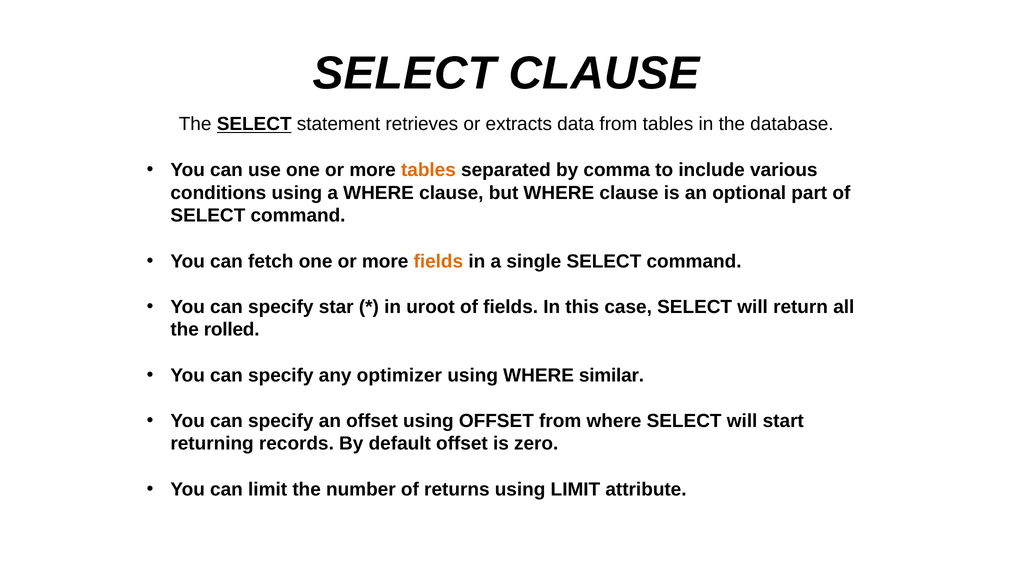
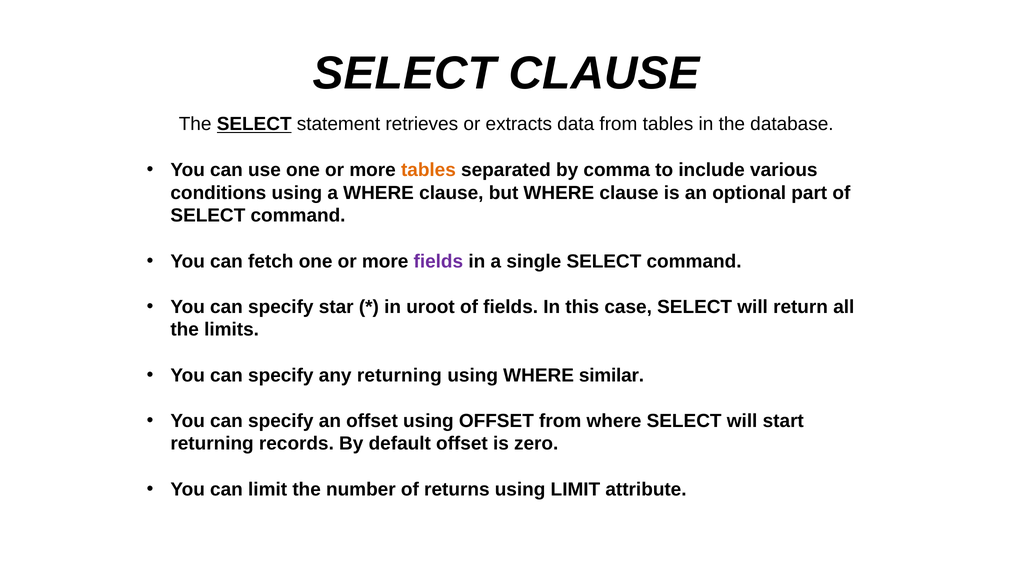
fields colour: orange -> purple (438, 261)
rolled: rolled -> limits (232, 330)
any optimizer: optimizer -> returning (399, 375)
